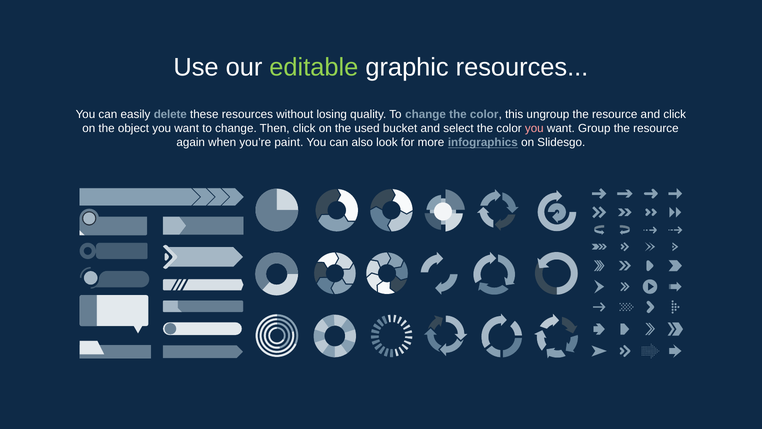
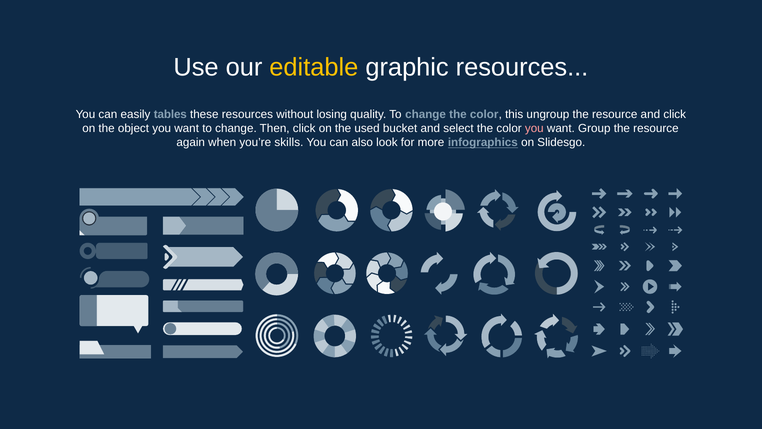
editable colour: light green -> yellow (314, 67)
delete: delete -> tables (170, 114)
paint: paint -> skills (289, 142)
